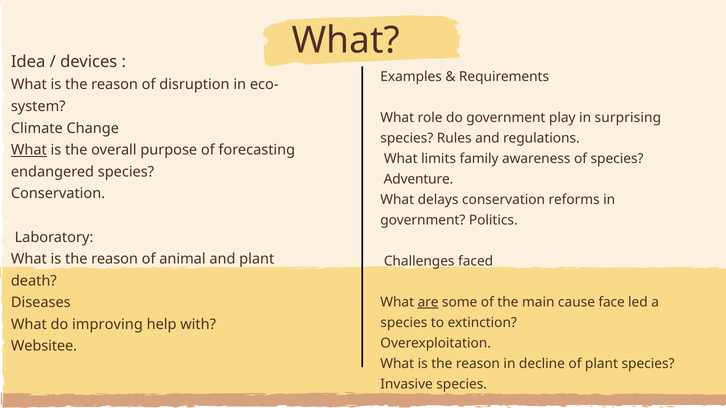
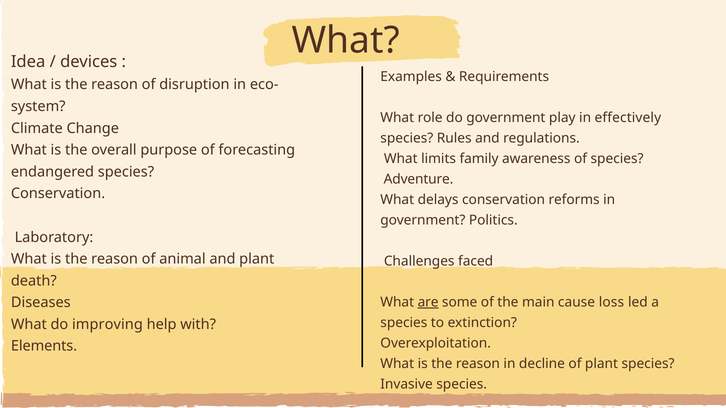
surprising: surprising -> effectively (628, 118)
What underline: present -> none (29, 150)
face: face -> loss (611, 302)
Websitee: Websitee -> Elements (44, 346)
